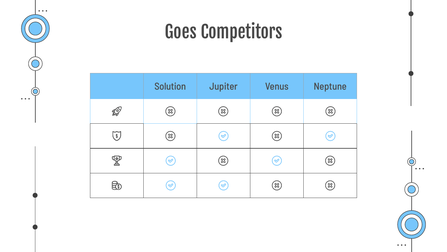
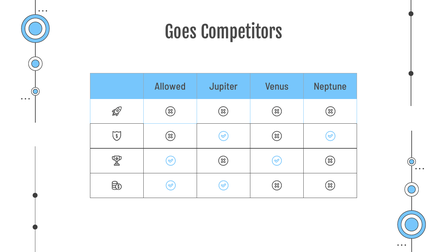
Solution: Solution -> Allowed (170, 86)
